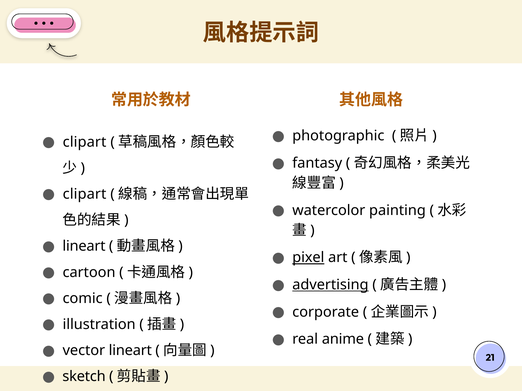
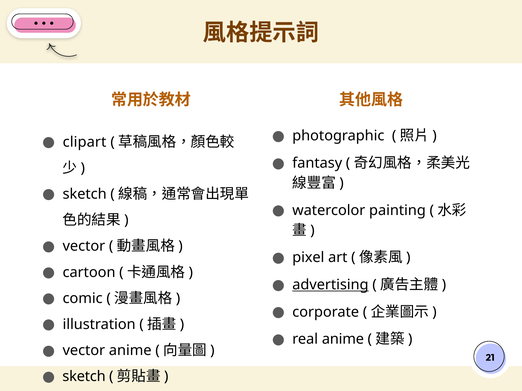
clipart: clipart -> sketch (85, 194)
lineart: lineart -> vector (84, 246)
pixel underline: present -> none (308, 258)
vector lineart: lineart -> anime (130, 351)
